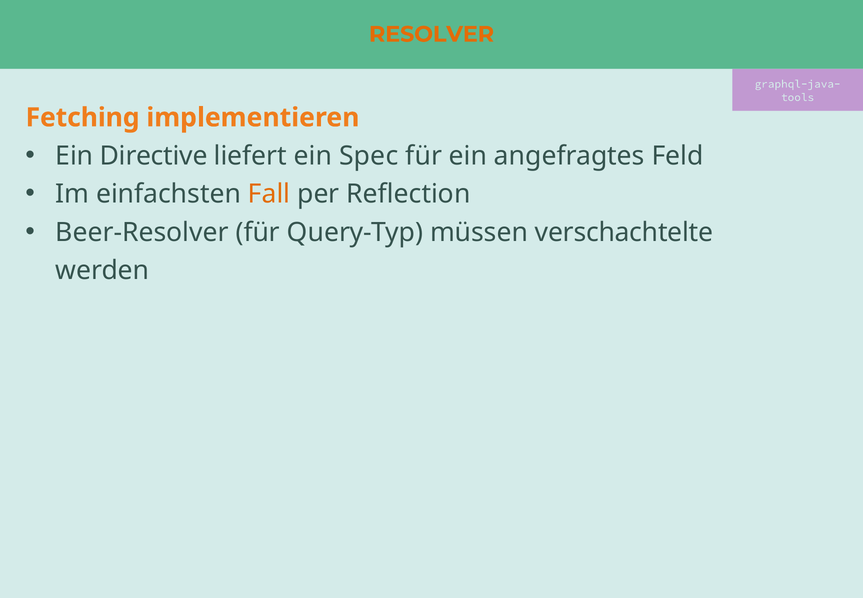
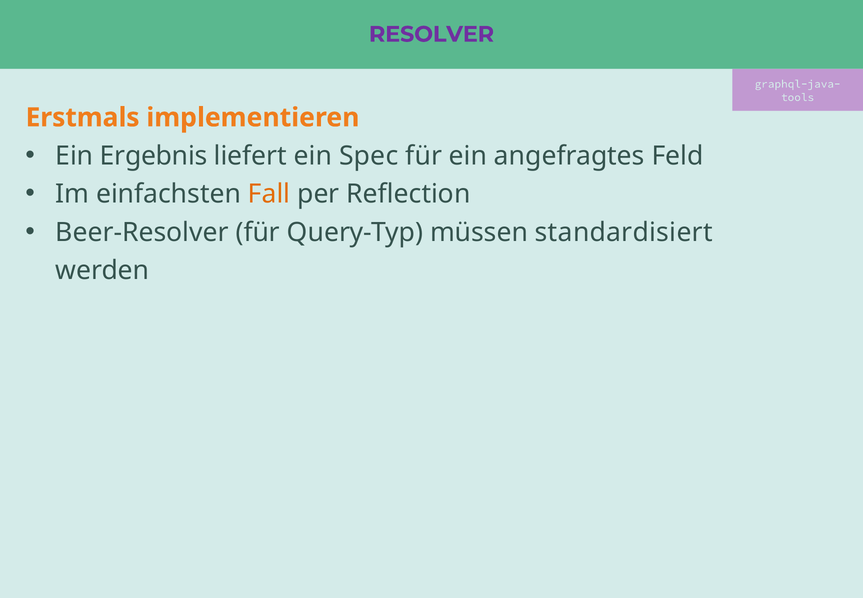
RESOLVER colour: orange -> purple (432, 34)
Fetching: Fetching -> Erstmals (83, 117)
Directive: Directive -> Ergebnis (154, 156)
verschachtelte: verschachtelte -> standardisiert (624, 232)
